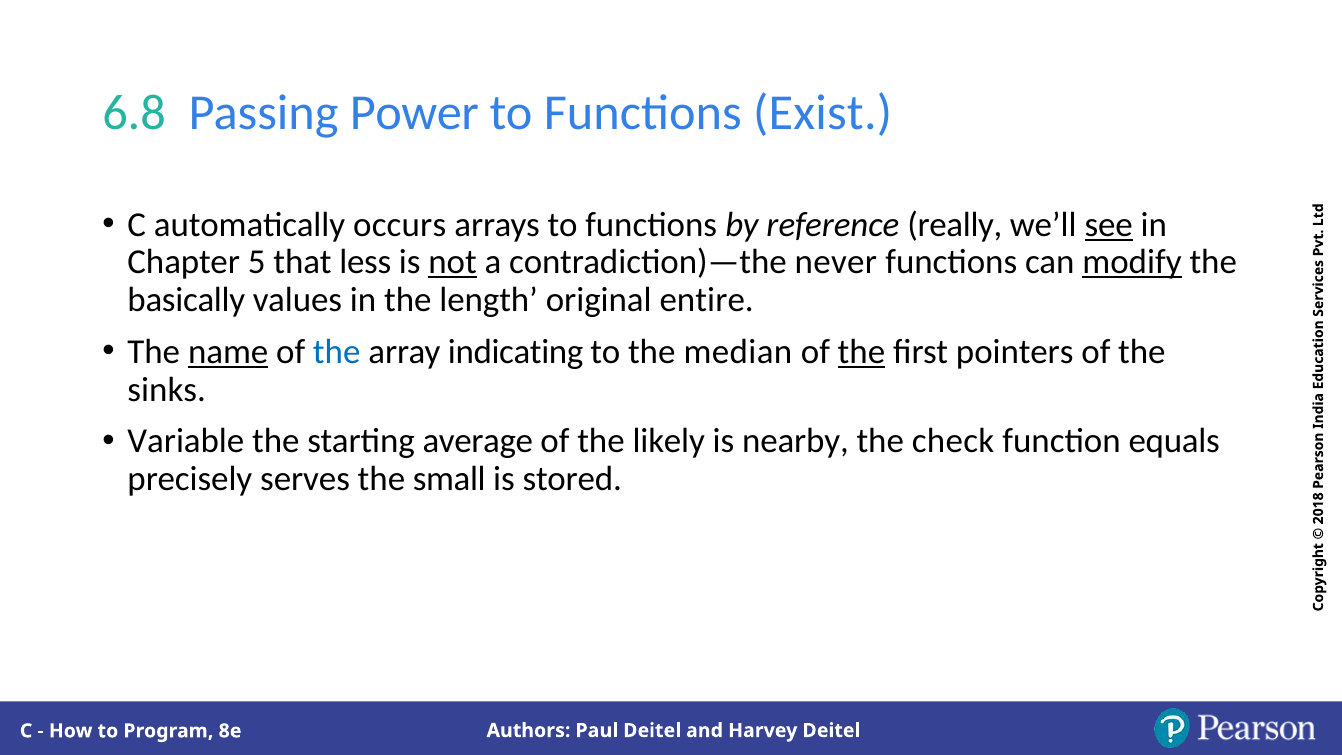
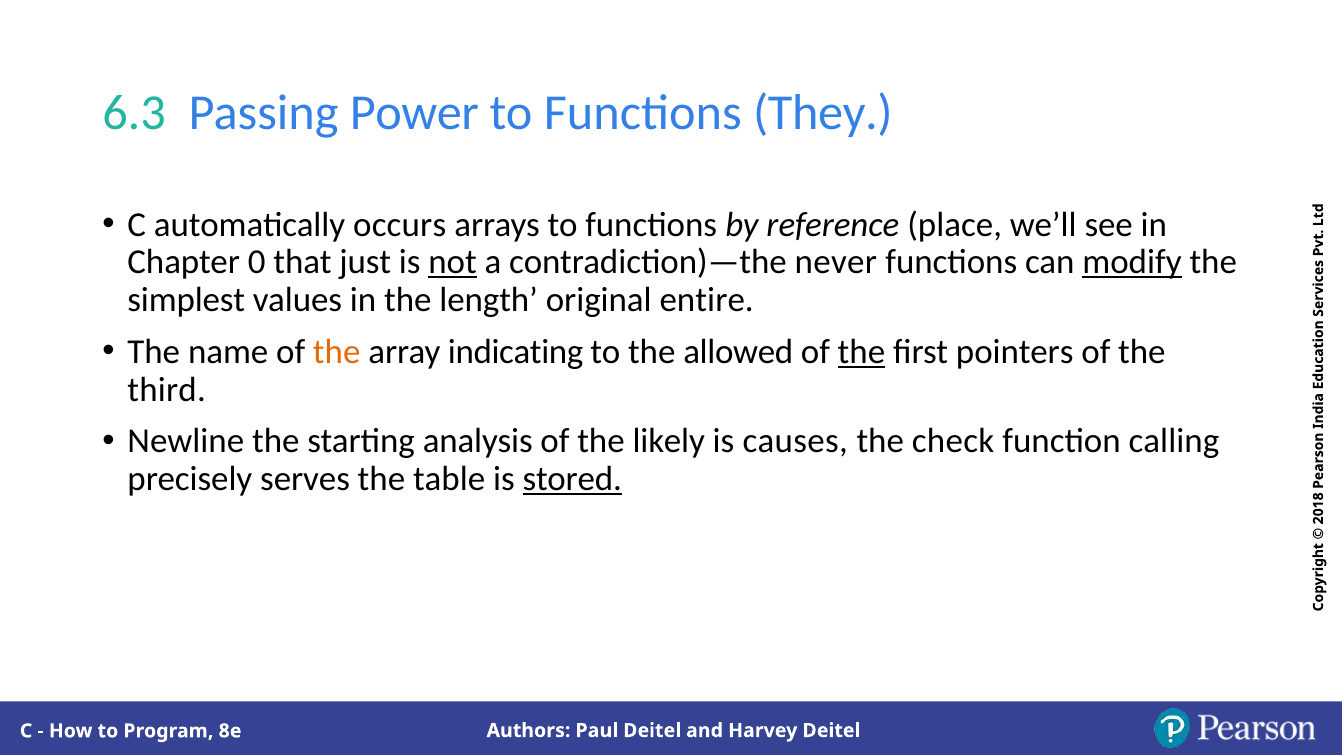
6.8: 6.8 -> 6.3 (134, 113)
Exist: Exist -> They (823, 113)
really: really -> place (955, 225)
see underline: present -> none (1109, 225)
Chapter 5: 5 -> 0 (257, 262)
less: less -> just (365, 262)
basically: basically -> simplest (186, 300)
name underline: present -> none (228, 352)
the colour: blue -> orange (337, 352)
median: median -> allowed (738, 352)
sinks: sinks -> third (167, 390)
Variable: Variable -> Newline (186, 441)
average: average -> analysis (478, 441)
nearby: nearby -> causes (795, 441)
equals: equals -> calling (1174, 441)
small: small -> table (449, 479)
stored underline: none -> present (572, 479)
